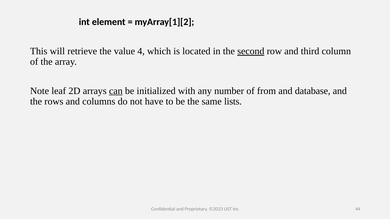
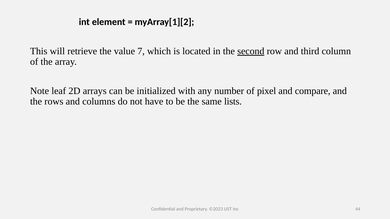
4: 4 -> 7 (141, 51)
can underline: present -> none (116, 91)
from: from -> pixel (267, 91)
database: database -> compare (313, 91)
